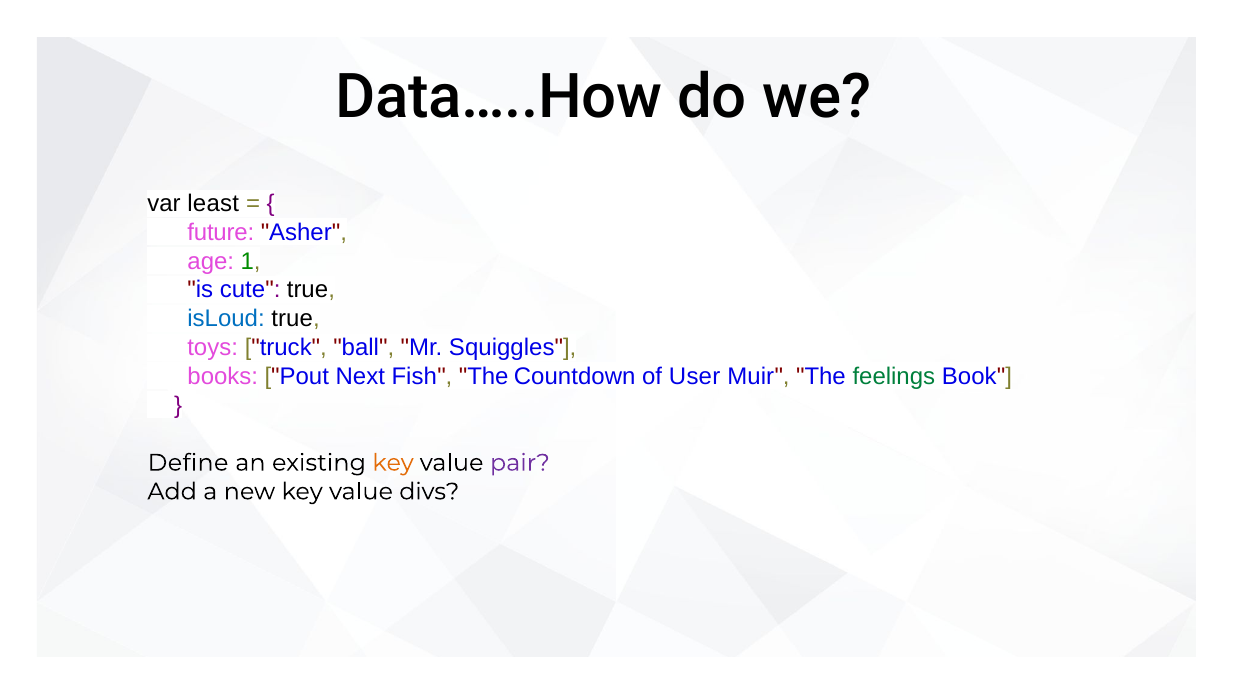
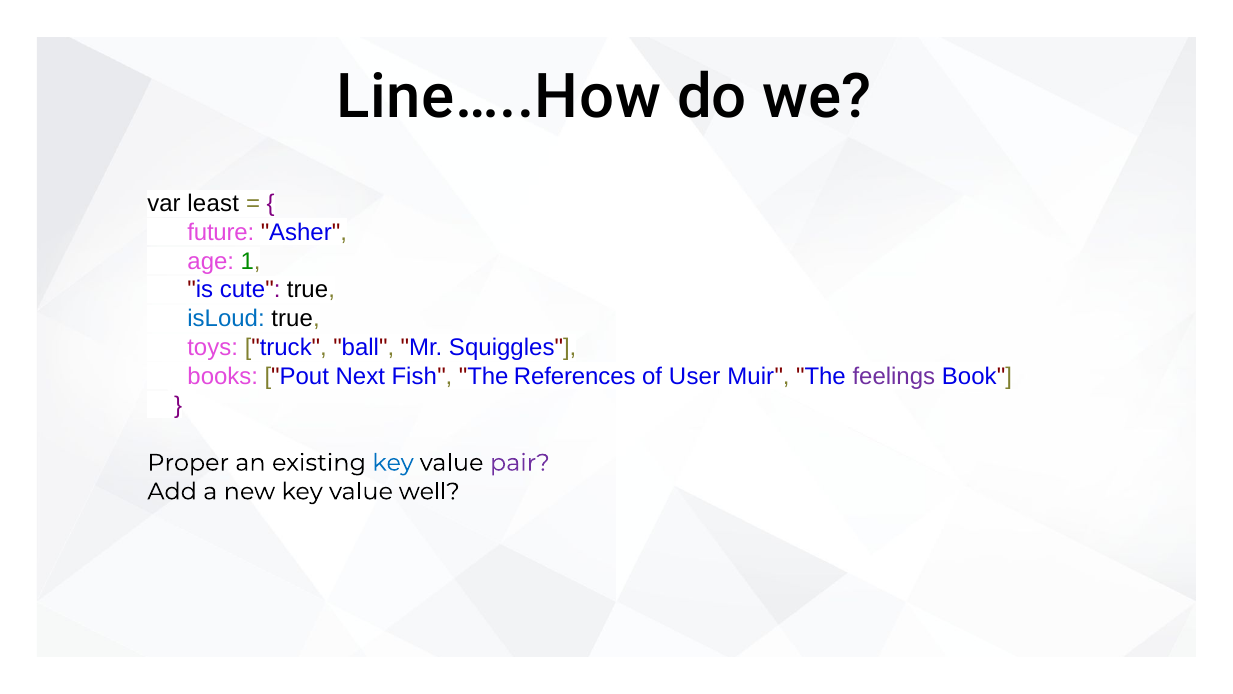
Data…..How: Data…..How -> Line…..How (499, 98)
Countdown: Countdown -> References (575, 376)
feelings colour: green -> purple (894, 376)
Define: Define -> Proper (188, 462)
key colour: orange -> blue (393, 462)
divs: divs -> well (429, 491)
